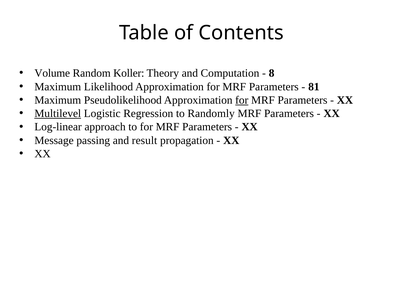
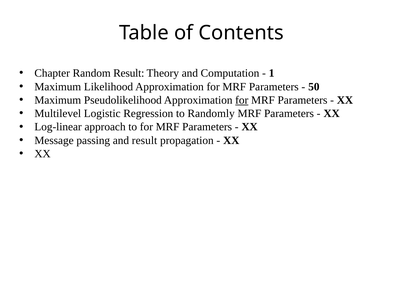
Volume: Volume -> Chapter (52, 73)
Random Koller: Koller -> Result (129, 73)
8: 8 -> 1 (272, 73)
81: 81 -> 50 (314, 87)
Multilevel underline: present -> none (58, 114)
